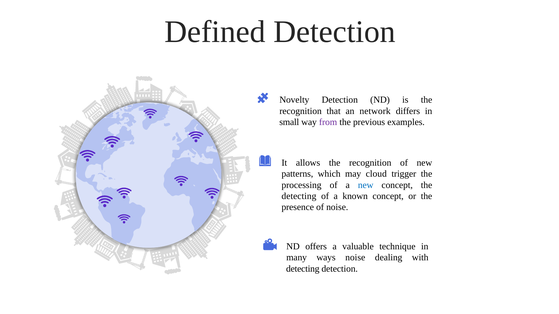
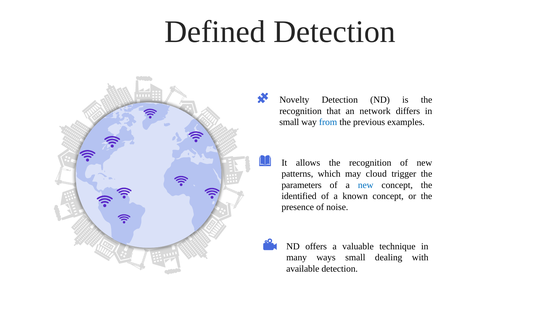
from colour: purple -> blue (328, 122)
processing: processing -> parameters (302, 185)
detecting: detecting -> identified (299, 196)
ways noise: noise -> small (355, 258)
detecting: detecting -> available (303, 269)
